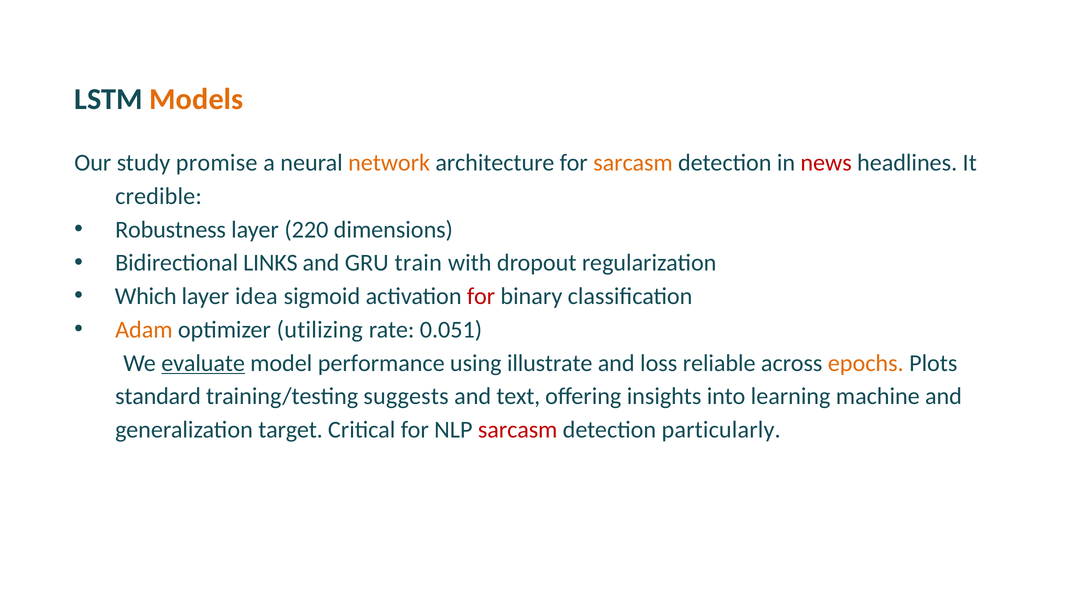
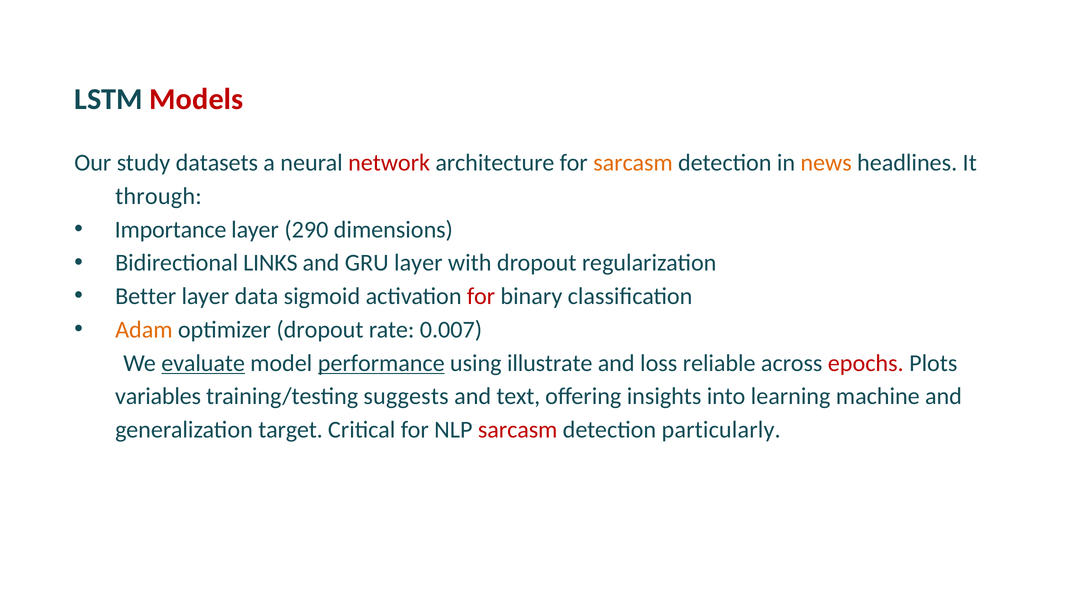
Models colour: orange -> red (196, 99)
promise: promise -> datasets (217, 163)
network colour: orange -> red (389, 163)
news colour: red -> orange (826, 163)
credible: credible -> through (158, 196)
Robustness: Robustness -> Importance (171, 230)
220: 220 -> 290 (306, 230)
GRU train: train -> layer (418, 263)
Which: Which -> Better (146, 296)
idea: idea -> data (257, 296)
optimizer utilizing: utilizing -> dropout (320, 330)
0.051: 0.051 -> 0.007 (451, 330)
performance underline: none -> present (381, 363)
epochs colour: orange -> red (866, 363)
standard: standard -> variables (158, 397)
